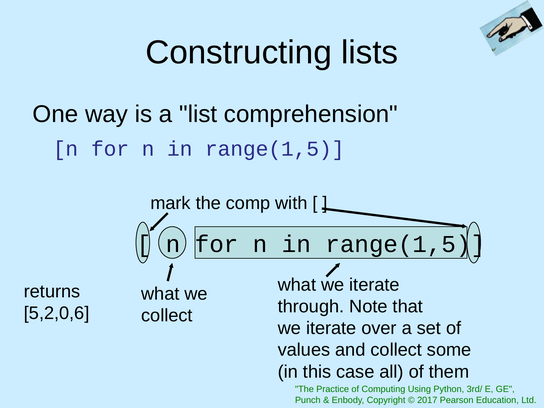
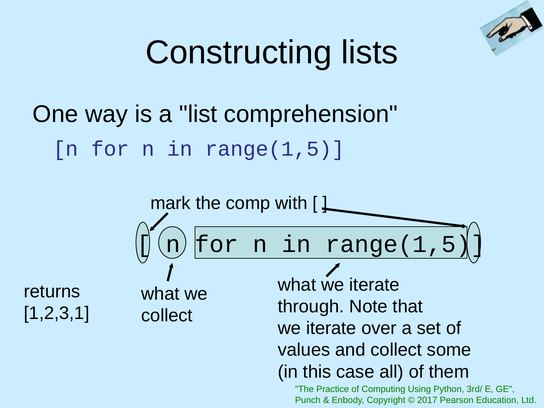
5,2,0,6: 5,2,0,6 -> 1,2,3,1 (57, 313)
